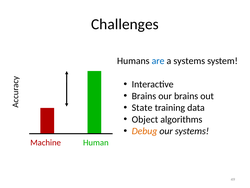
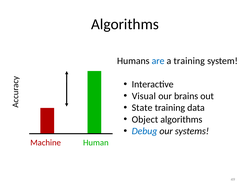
Challenges: Challenges -> Algorithms (125, 24)
a systems: systems -> training (189, 61)
Brains: Brains -> Visual (144, 96)
Debug colour: orange -> blue (144, 131)
